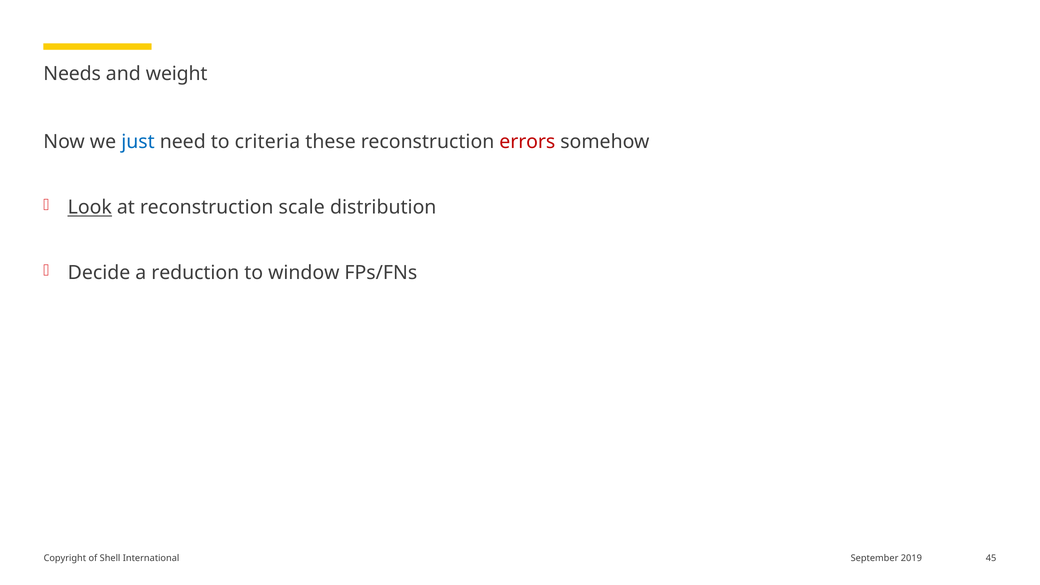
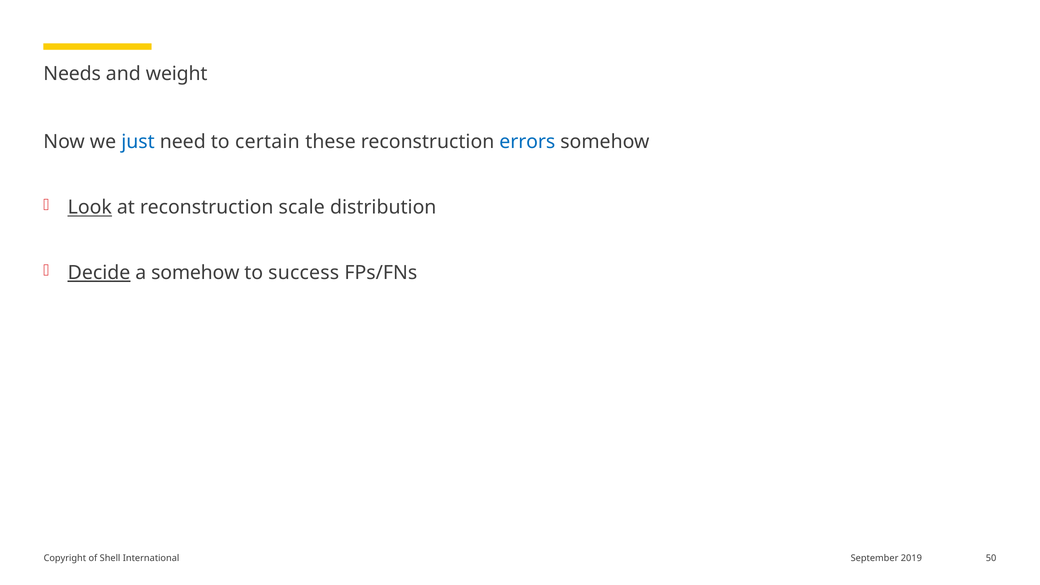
criteria: criteria -> certain (267, 142)
errors colour: red -> blue (527, 142)
Decide underline: none -> present (99, 273)
a reduction: reduction -> somehow (195, 273)
window: window -> success (304, 273)
45: 45 -> 50 (991, 558)
